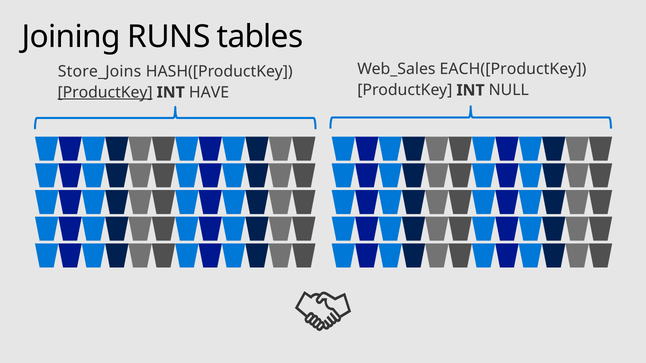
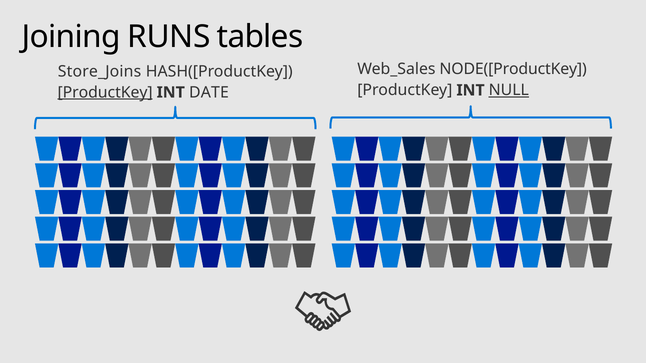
EACH([ProductKey: EACH([ProductKey -> NODE([ProductKey (513, 69)
NULL underline: none -> present (509, 90)
HAVE: HAVE -> DATE (209, 92)
